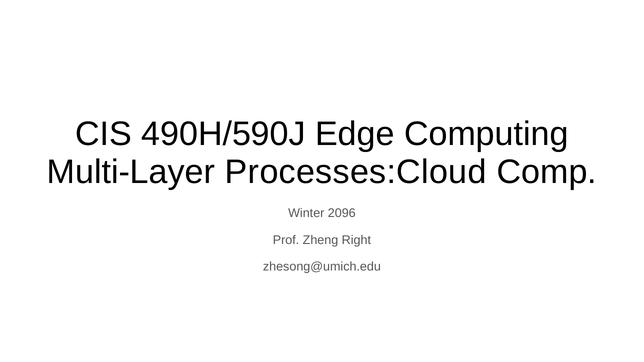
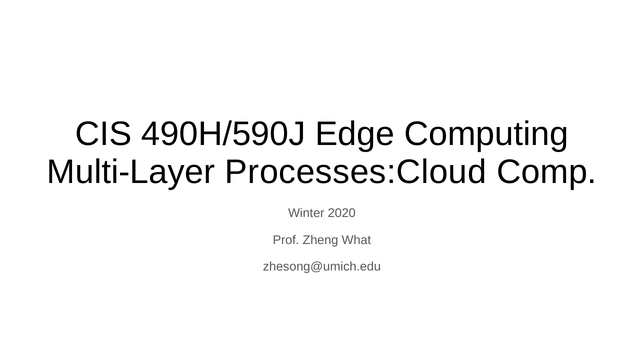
2096: 2096 -> 2020 (342, 213)
Right: Right -> What (356, 240)
